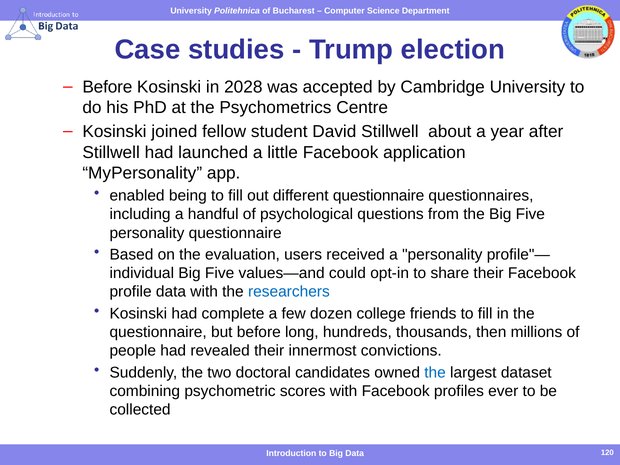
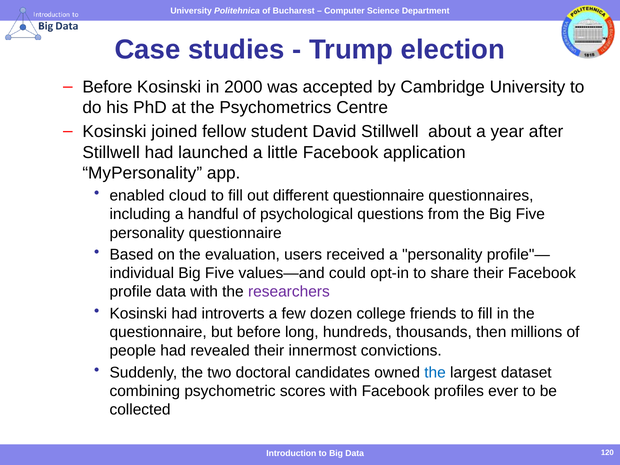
2028: 2028 -> 2000 (243, 87)
being: being -> cloud (188, 196)
researchers colour: blue -> purple (289, 292)
complete: complete -> introverts (233, 314)
